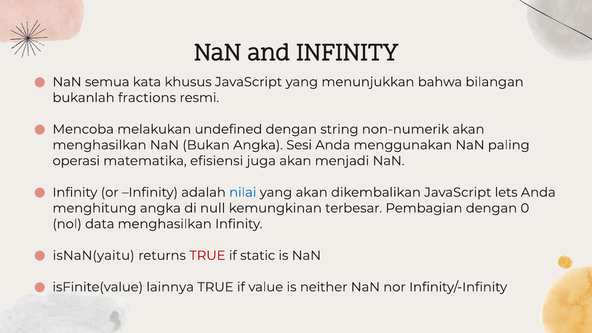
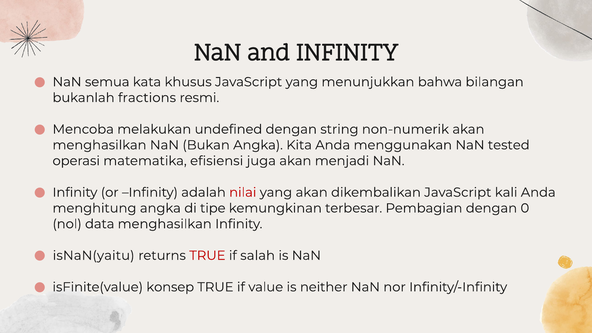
Sesi: Sesi -> Kita (299, 145)
paling: paling -> tested (509, 145)
nilai colour: blue -> red (243, 192)
lets: lets -> kali (506, 192)
null: null -> tipe (213, 208)
static: static -> salah (258, 256)
lainnya: lainnya -> konsep (170, 287)
